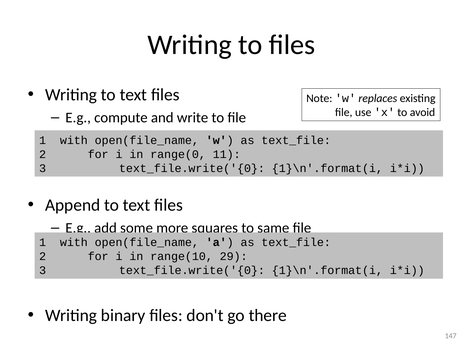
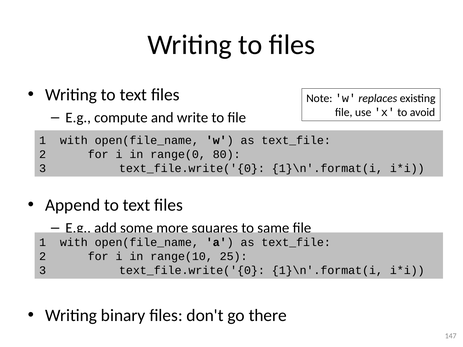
11: 11 -> 80 (227, 154)
29: 29 -> 25 (234, 257)
